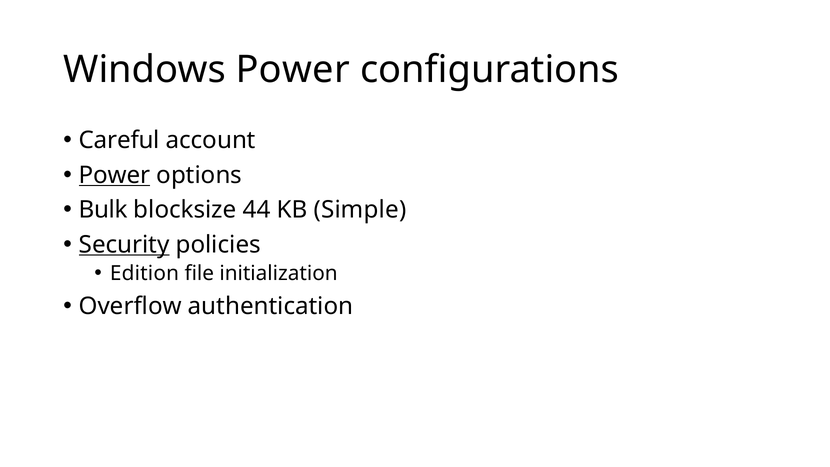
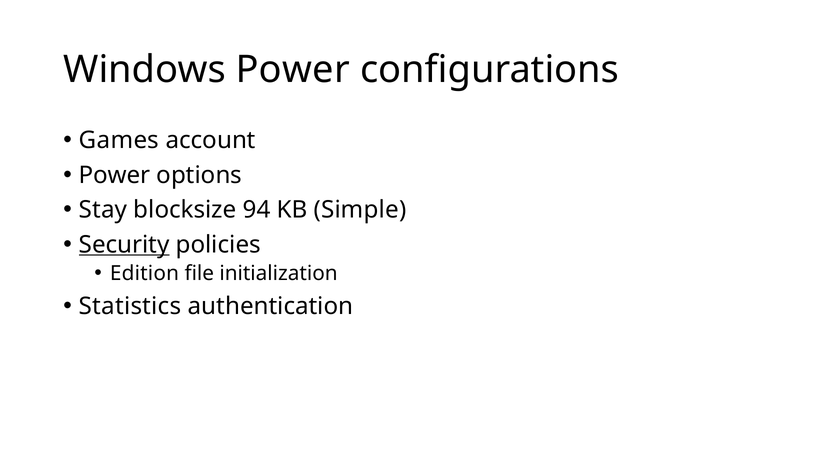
Careful: Careful -> Games (119, 140)
Power underline: present -> none (115, 175)
Bulk: Bulk -> Stay (103, 210)
44: 44 -> 94 (257, 210)
Overflow: Overflow -> Statistics (130, 306)
